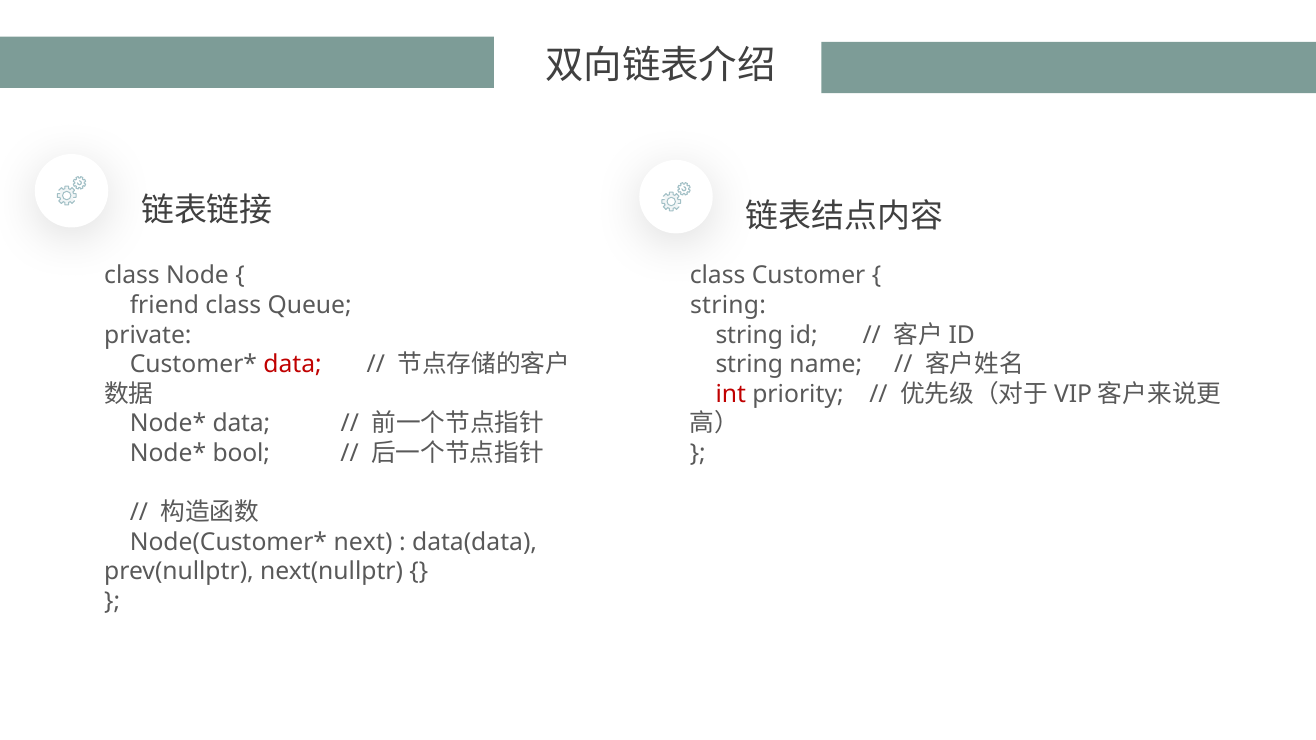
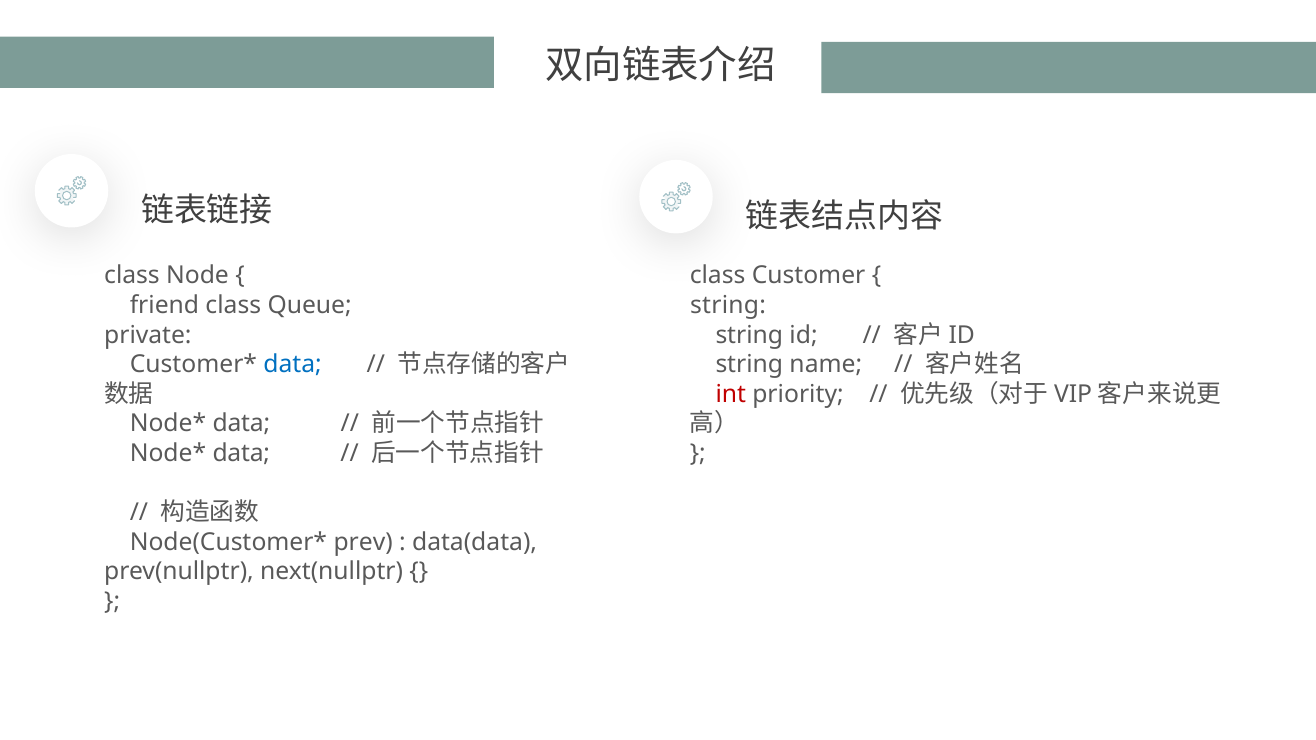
data colour: red -> blue (293, 365)
bool: bool -> data (241, 454)
next: next -> prev (363, 543)
